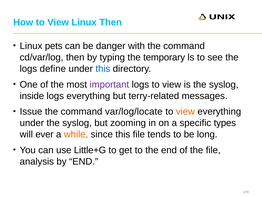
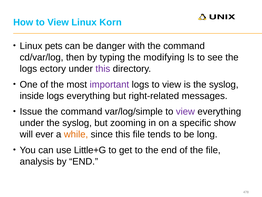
Linux Then: Then -> Korn (111, 22)
temporary: temporary -> modifying (164, 57)
define: define -> ectory (53, 69)
this colour: blue -> purple (103, 69)
terry-related: terry-related -> right-related (154, 96)
var/log/locate: var/log/locate -> var/log/simple (134, 111)
view colour: orange -> purple (185, 111)
types: types -> show (225, 123)
